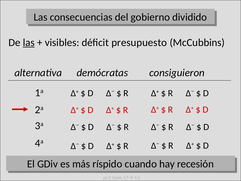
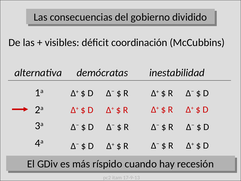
las underline: present -> none (29, 43)
presupuesto: presupuesto -> coordinación (139, 43)
consiguieron: consiguieron -> inestabilidad (177, 73)
